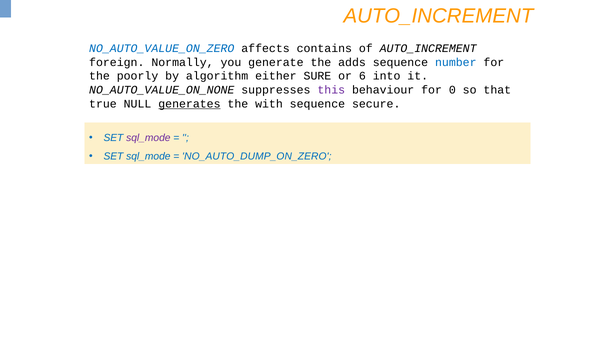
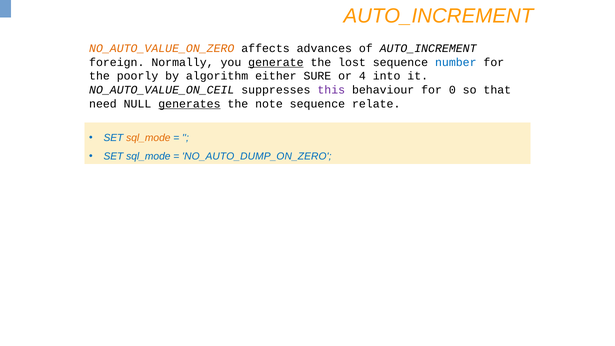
NO_AUTO_VALUE_ON_ZERO colour: blue -> orange (162, 48)
contains: contains -> advances (324, 48)
generate underline: none -> present (276, 62)
adds: adds -> lost (352, 62)
6: 6 -> 4 (362, 76)
NO_AUTO_VALUE_ON_NONE: NO_AUTO_VALUE_ON_NONE -> NO_AUTO_VALUE_ON_CEIL (162, 90)
true: true -> need (103, 104)
with: with -> note (269, 104)
secure: secure -> relate (376, 104)
sql_mode colour: purple -> orange (148, 138)
